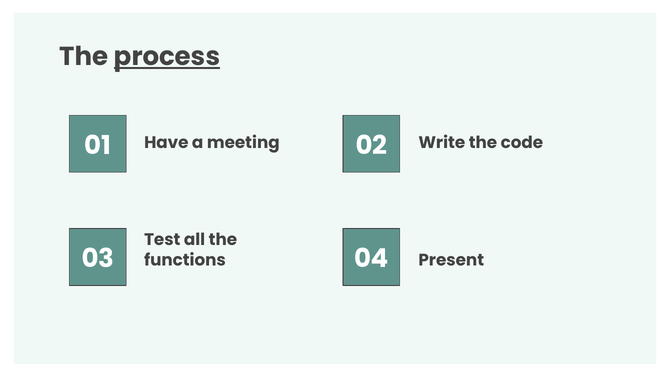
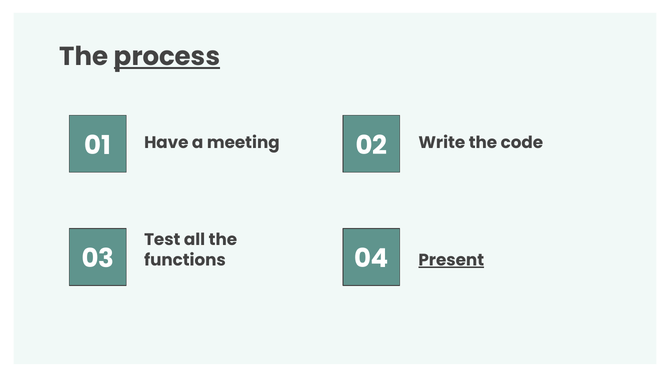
Present underline: none -> present (451, 260)
